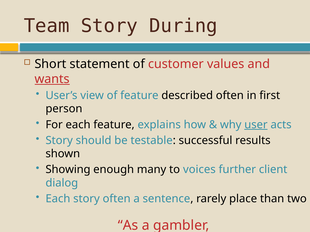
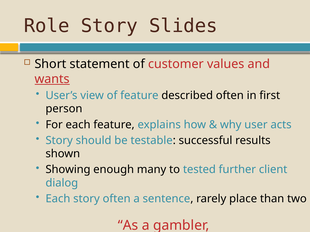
Team: Team -> Role (47, 26)
During: During -> Slides (183, 26)
user underline: present -> none (256, 125)
voices: voices -> tested (199, 170)
